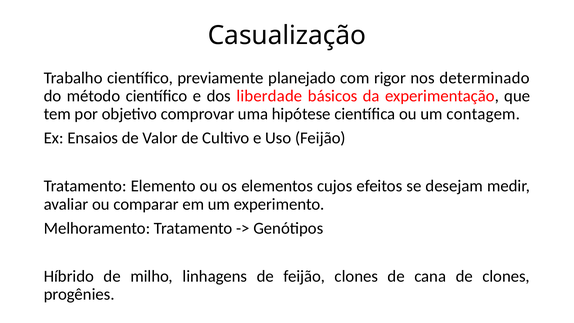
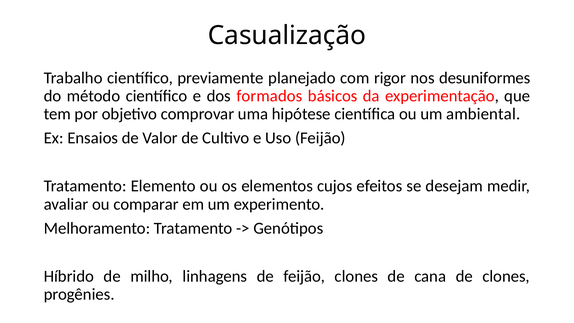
determinado: determinado -> desuniformes (485, 78)
liberdade: liberdade -> formados (269, 96)
contagem: contagem -> ambiental (483, 114)
